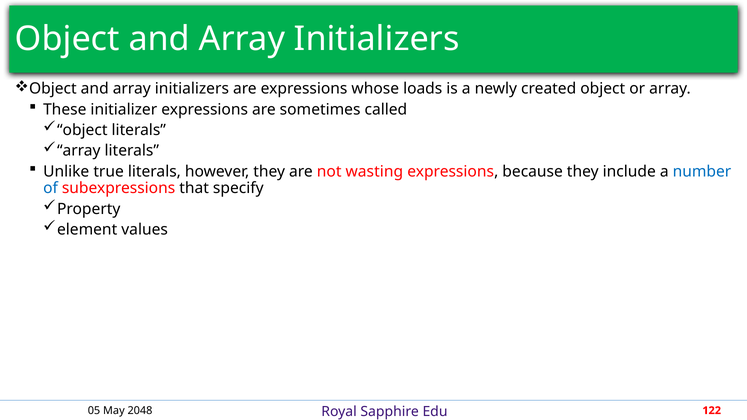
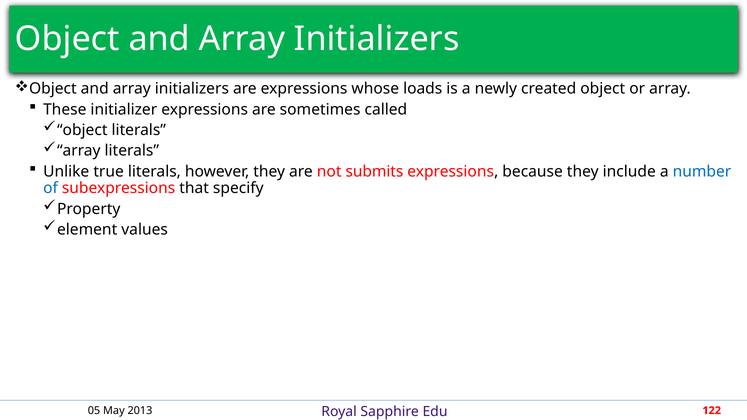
wasting: wasting -> submits (374, 172)
2048: 2048 -> 2013 (140, 411)
